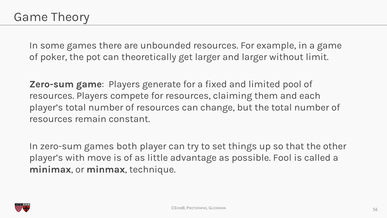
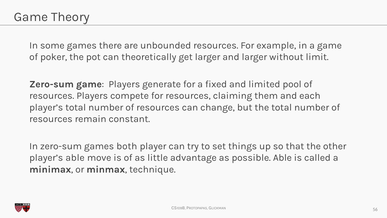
player’s with: with -> able (75, 158)
possible Fool: Fool -> Able (282, 158)
